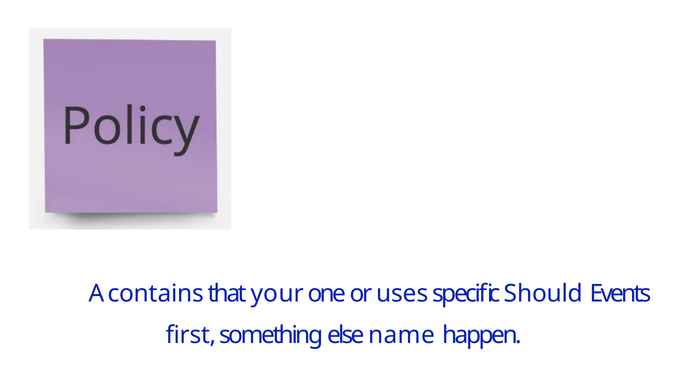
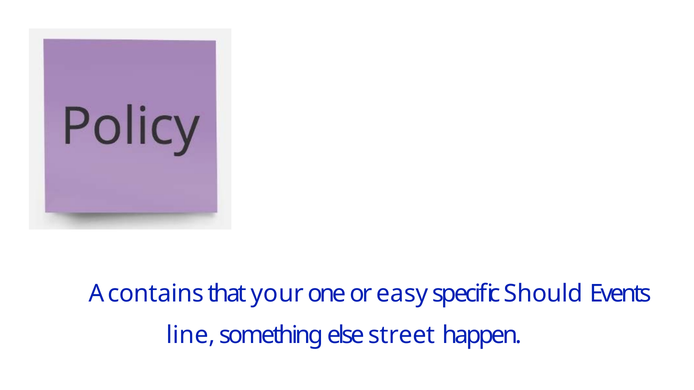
uses: uses -> easy (402, 294)
first: first -> line (191, 336)
name: name -> street (402, 336)
